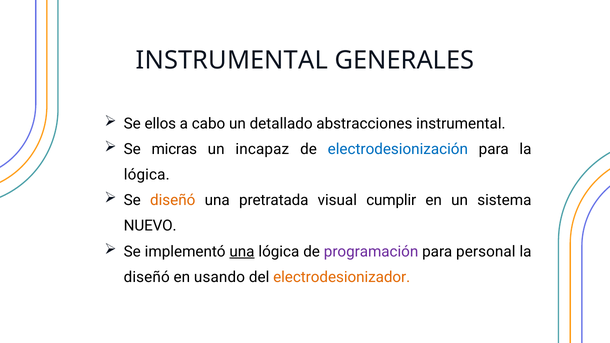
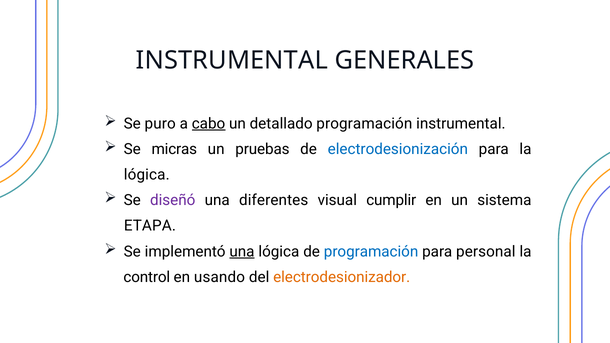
ellos: ellos -> puro (160, 124)
cabo underline: none -> present (209, 124)
detallado abstracciones: abstracciones -> programación (364, 124)
incapaz: incapaz -> pruebas (262, 149)
diseñó colour: orange -> purple (173, 200)
pretratada: pretratada -> diferentes (274, 200)
NUEVO: NUEVO -> ETAPA (150, 226)
programación colour: purple -> blue (371, 252)
diseñó: diseñó -> control (147, 277)
